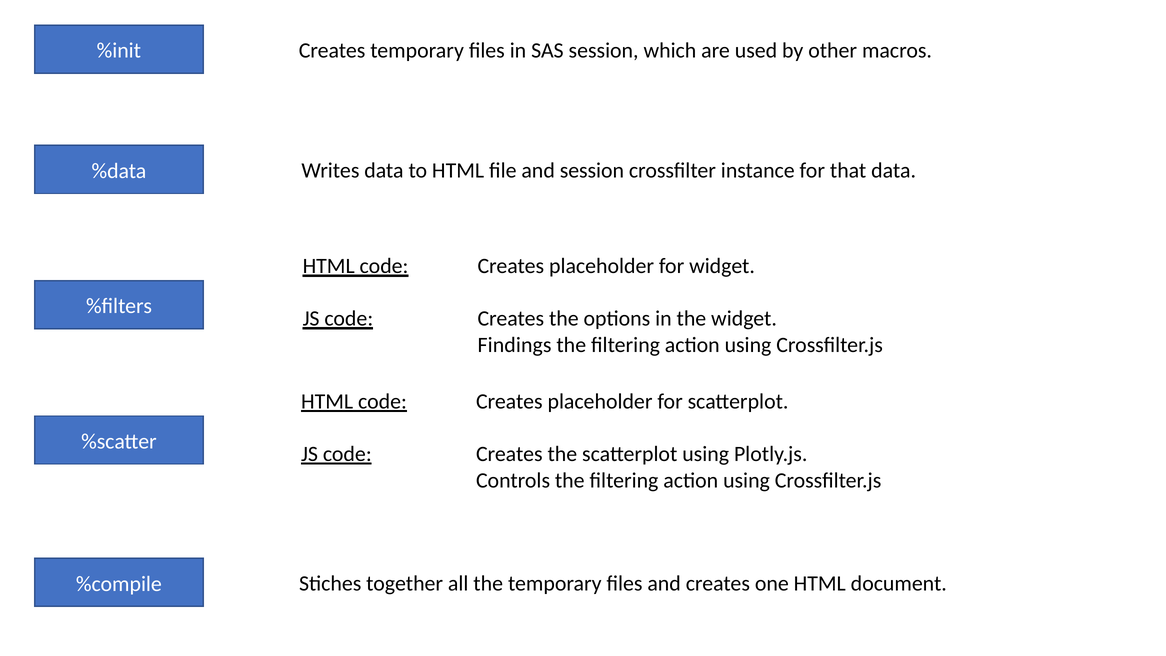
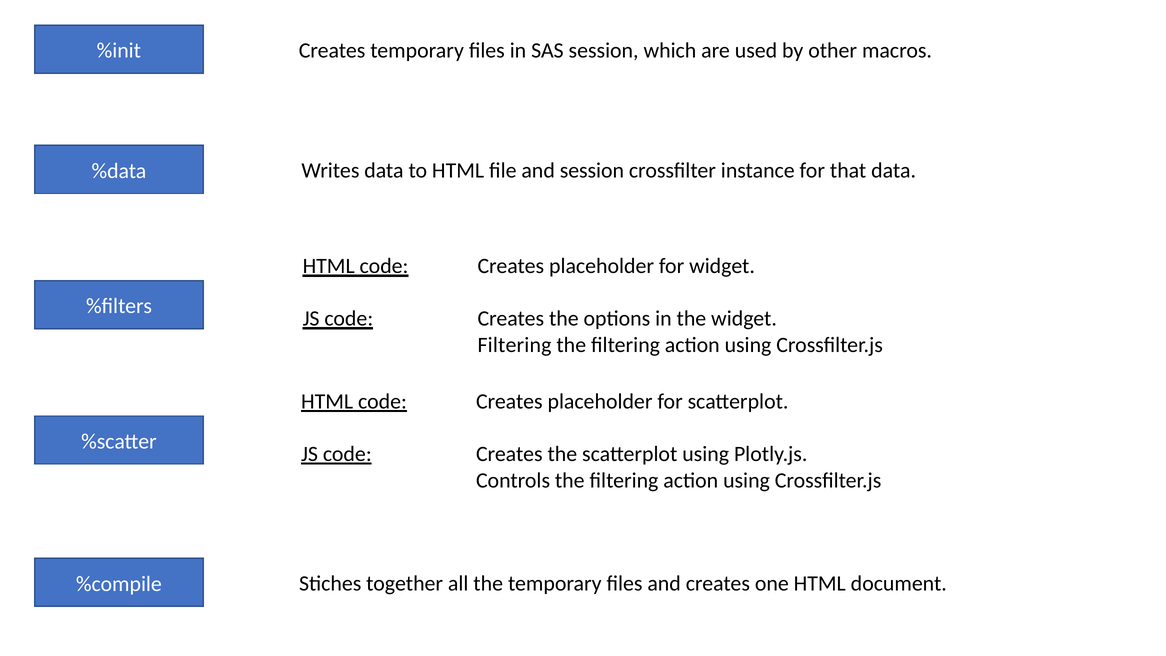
Findings: Findings -> Filtering (514, 345)
